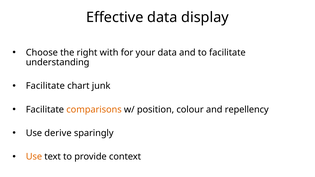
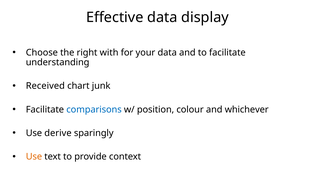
Facilitate: Facilitate -> Received (45, 86)
comparisons colour: orange -> blue (94, 110)
repellency: repellency -> whichever (247, 110)
